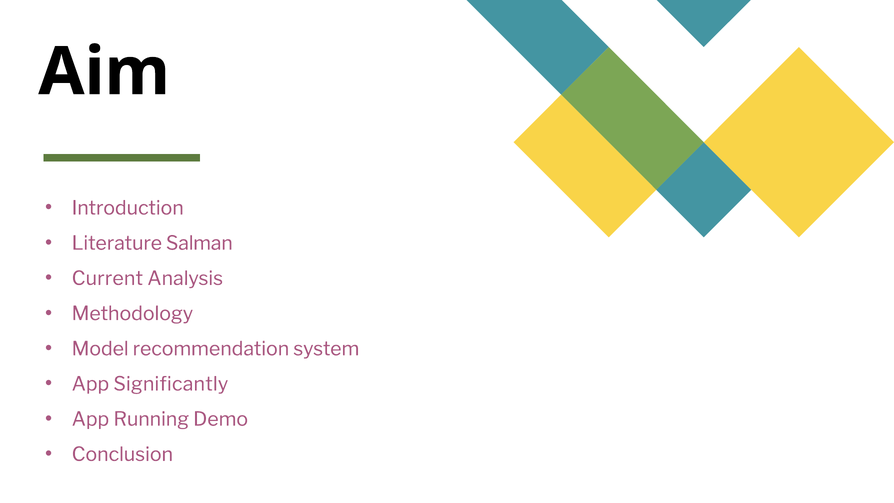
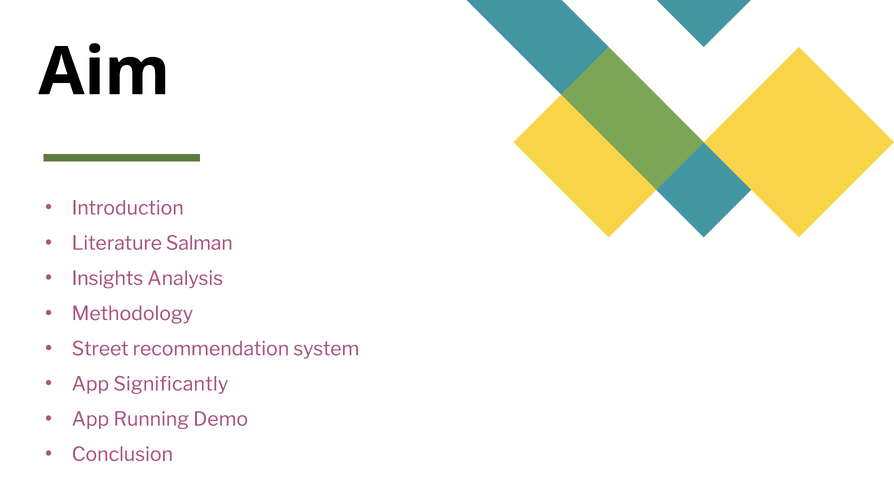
Current: Current -> Insights (107, 278)
Model: Model -> Street (100, 349)
